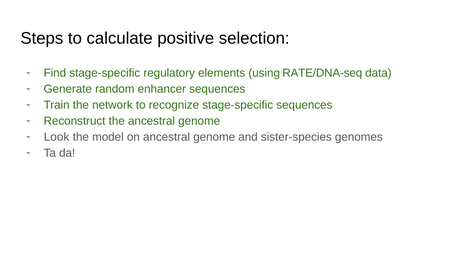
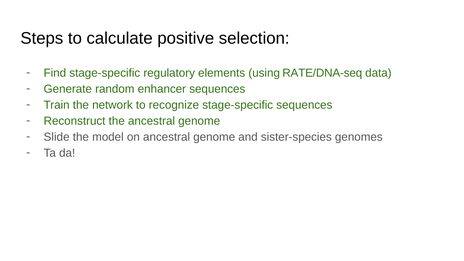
Look: Look -> Slide (57, 137)
